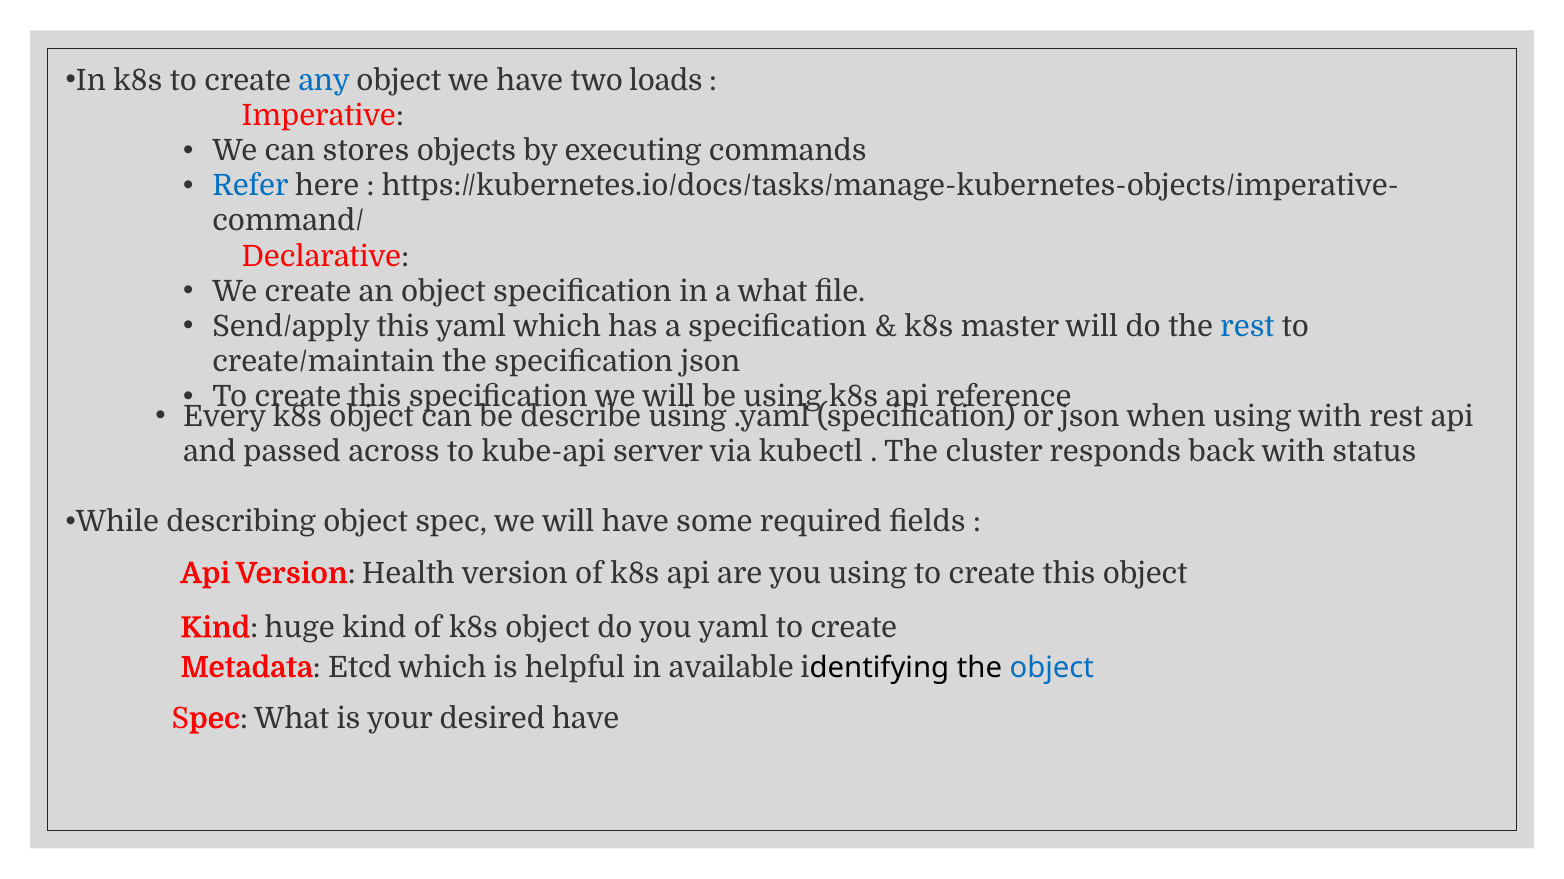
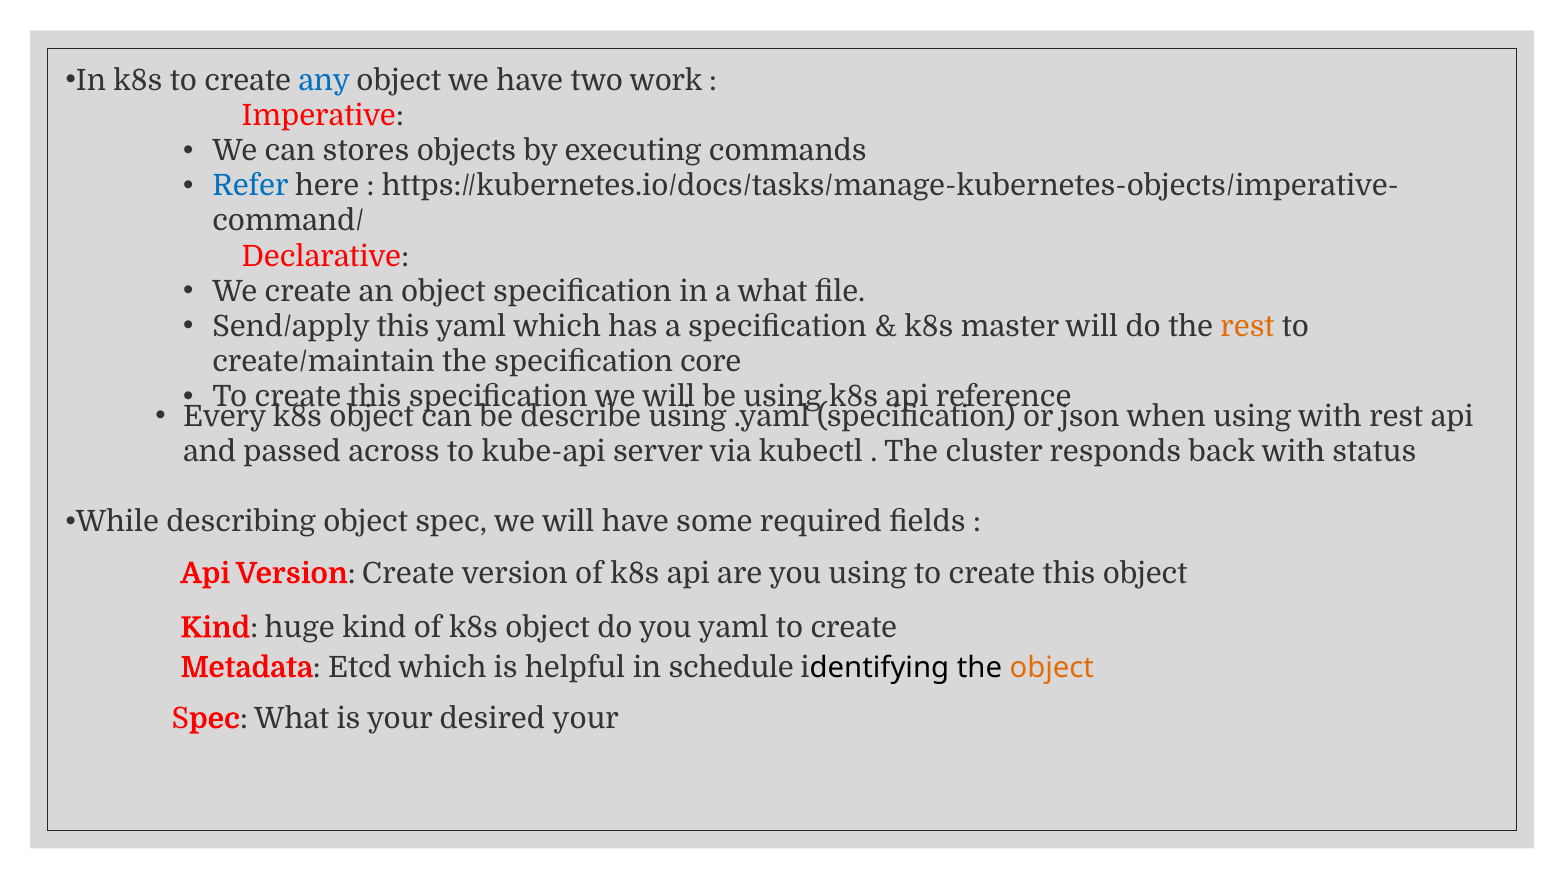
loads: loads -> work (666, 81)
rest colour: blue -> orange (1247, 327)
specification json: json -> core (711, 362)
Version Health: Health -> Create (408, 574)
available: available -> schedule (731, 668)
object colour: blue -> orange (1052, 668)
desired have: have -> your (586, 719)
